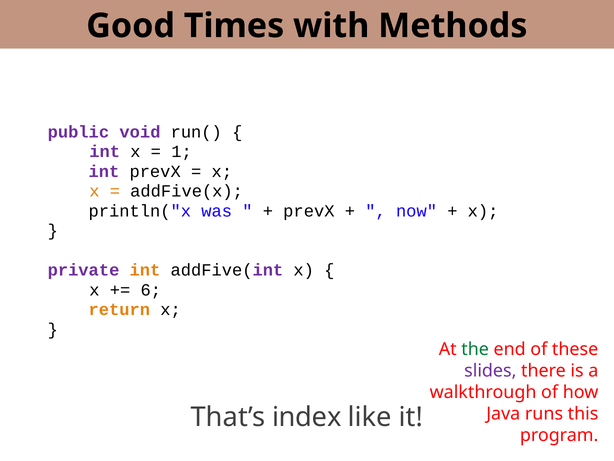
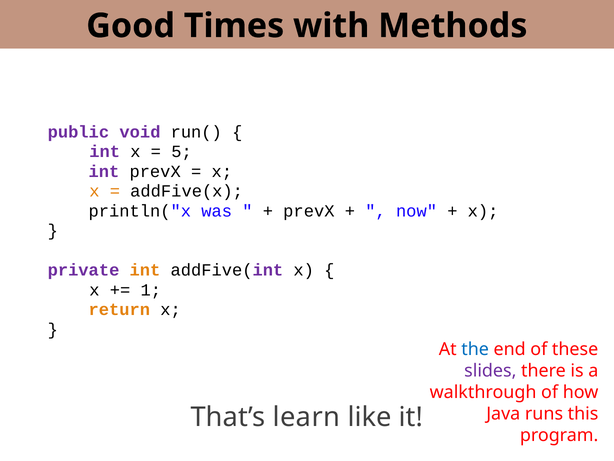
1: 1 -> 5 (182, 152)
6: 6 -> 1 (151, 290)
the colour: green -> blue (475, 349)
index: index -> learn (306, 417)
